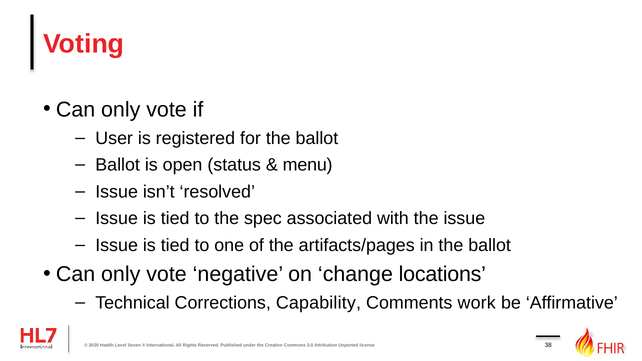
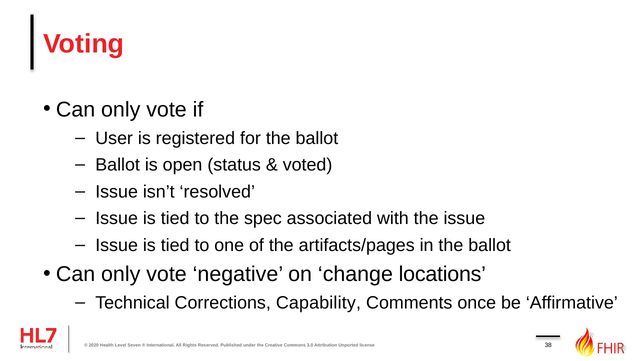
menu: menu -> voted (308, 165)
work: work -> once (477, 303)
